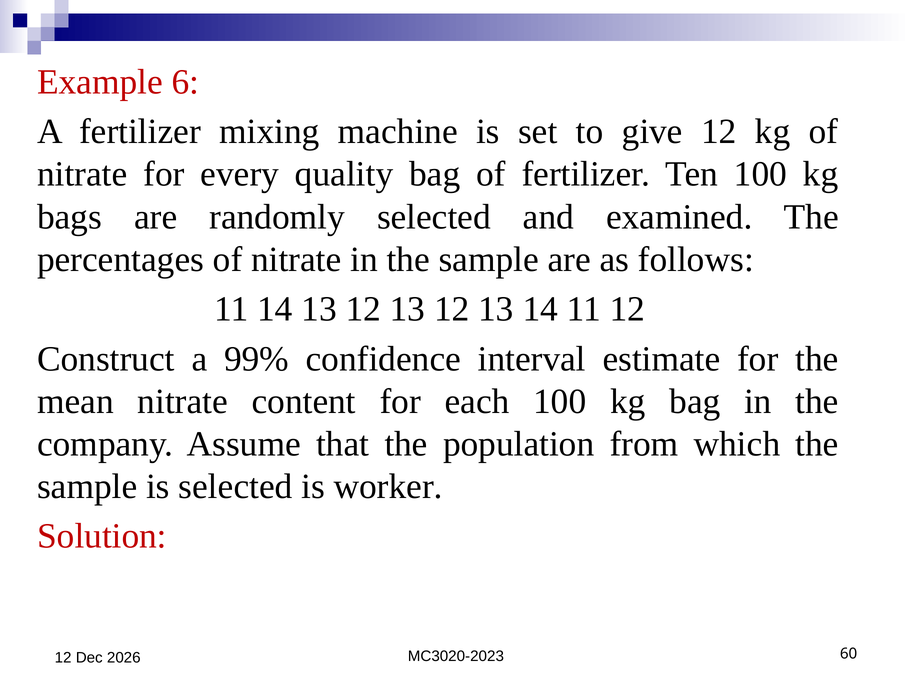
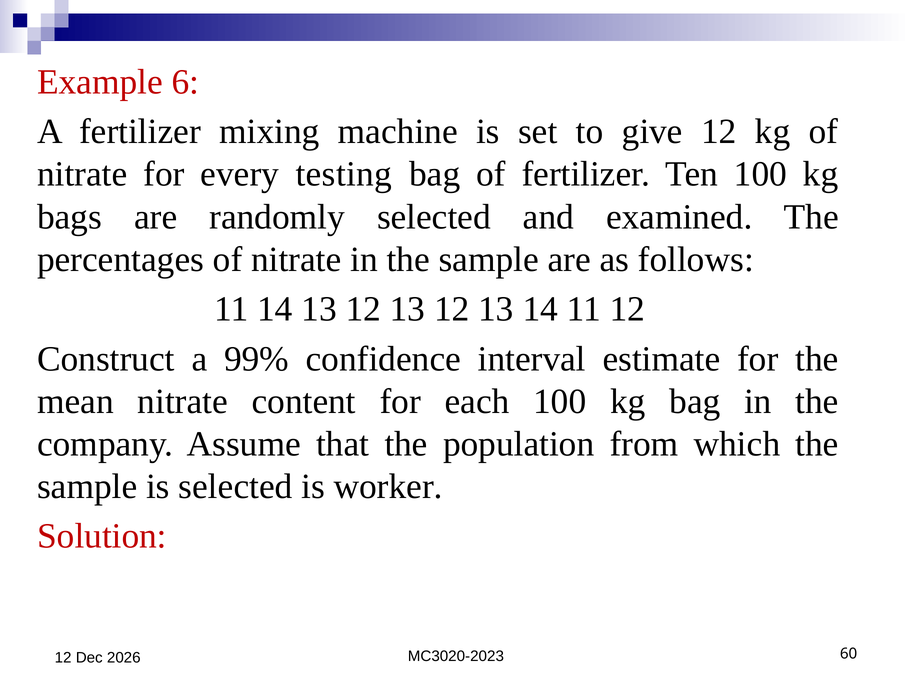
quality: quality -> testing (344, 174)
